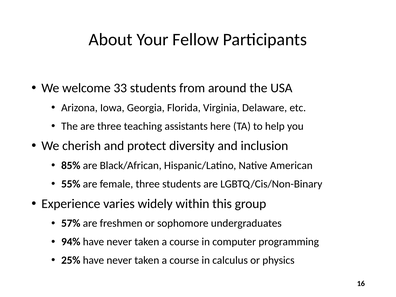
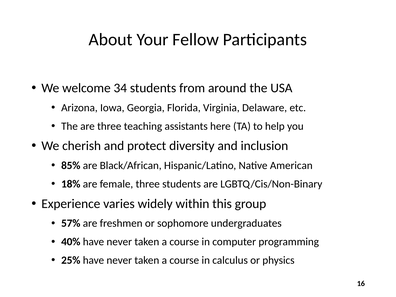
33: 33 -> 34 (120, 88)
55%: 55% -> 18% (71, 184)
94%: 94% -> 40% (71, 242)
